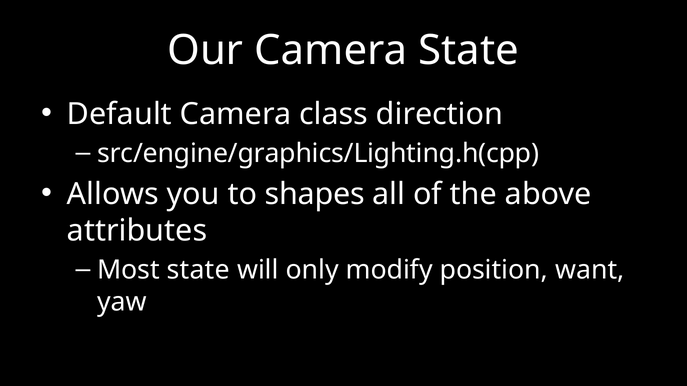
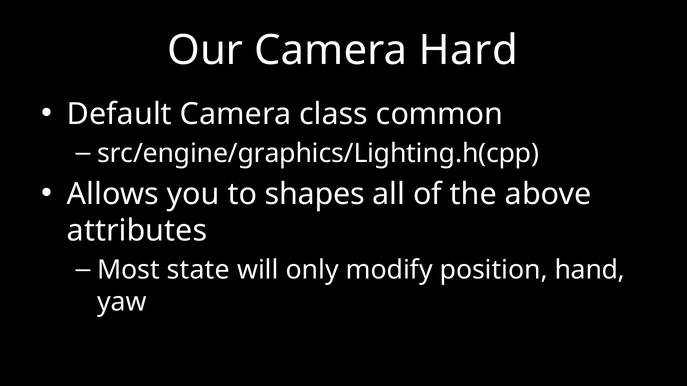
Camera State: State -> Hard (468, 51)
direction: direction -> common (440, 114)
want: want -> hand (590, 270)
